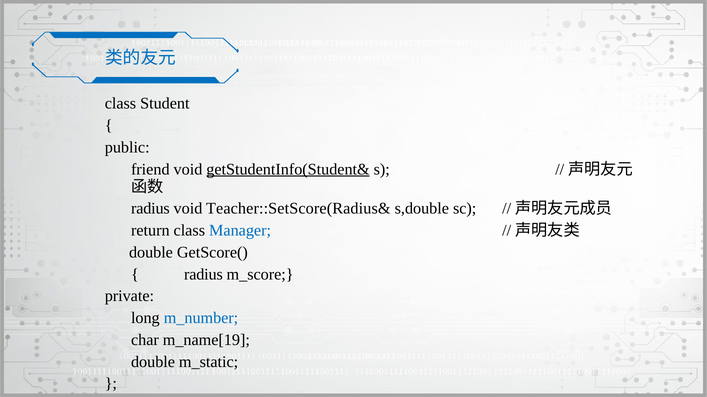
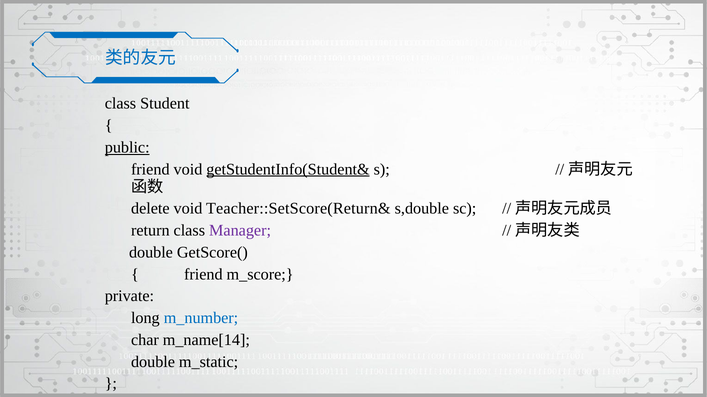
public underline: none -> present (127, 148)
radius: radius -> delete (150, 209)
Teacher::SetScore(Radius&: Teacher::SetScore(Radius& -> Teacher::SetScore(Return& (298, 209)
Manager colour: blue -> purple (240, 231)
radius: radius -> friend (203, 275)
m_name[19: m_name[19 -> m_name[14 (206, 340)
